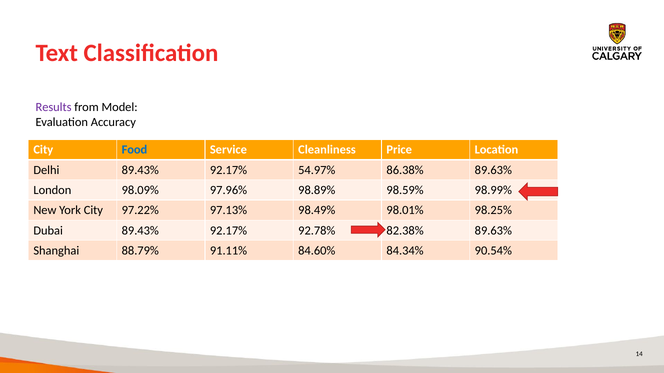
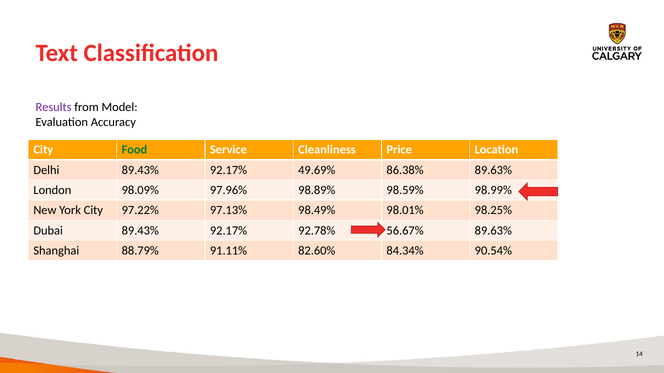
Food colour: blue -> green (134, 150)
54.97%: 54.97% -> 49.69% (317, 170)
82.38%: 82.38% -> 56.67% (405, 231)
84.60%: 84.60% -> 82.60% (317, 251)
